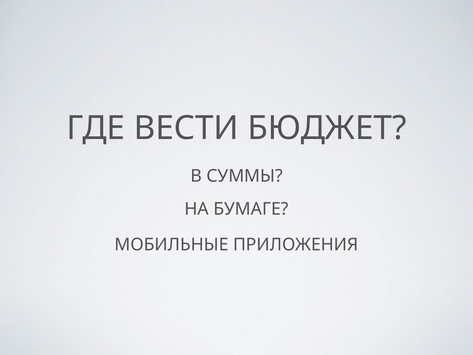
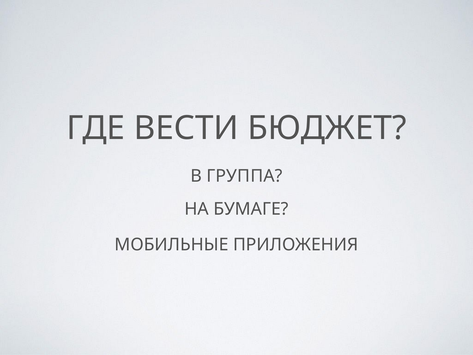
СУММЫ: СУММЫ -> ГРУППА (244, 176)
